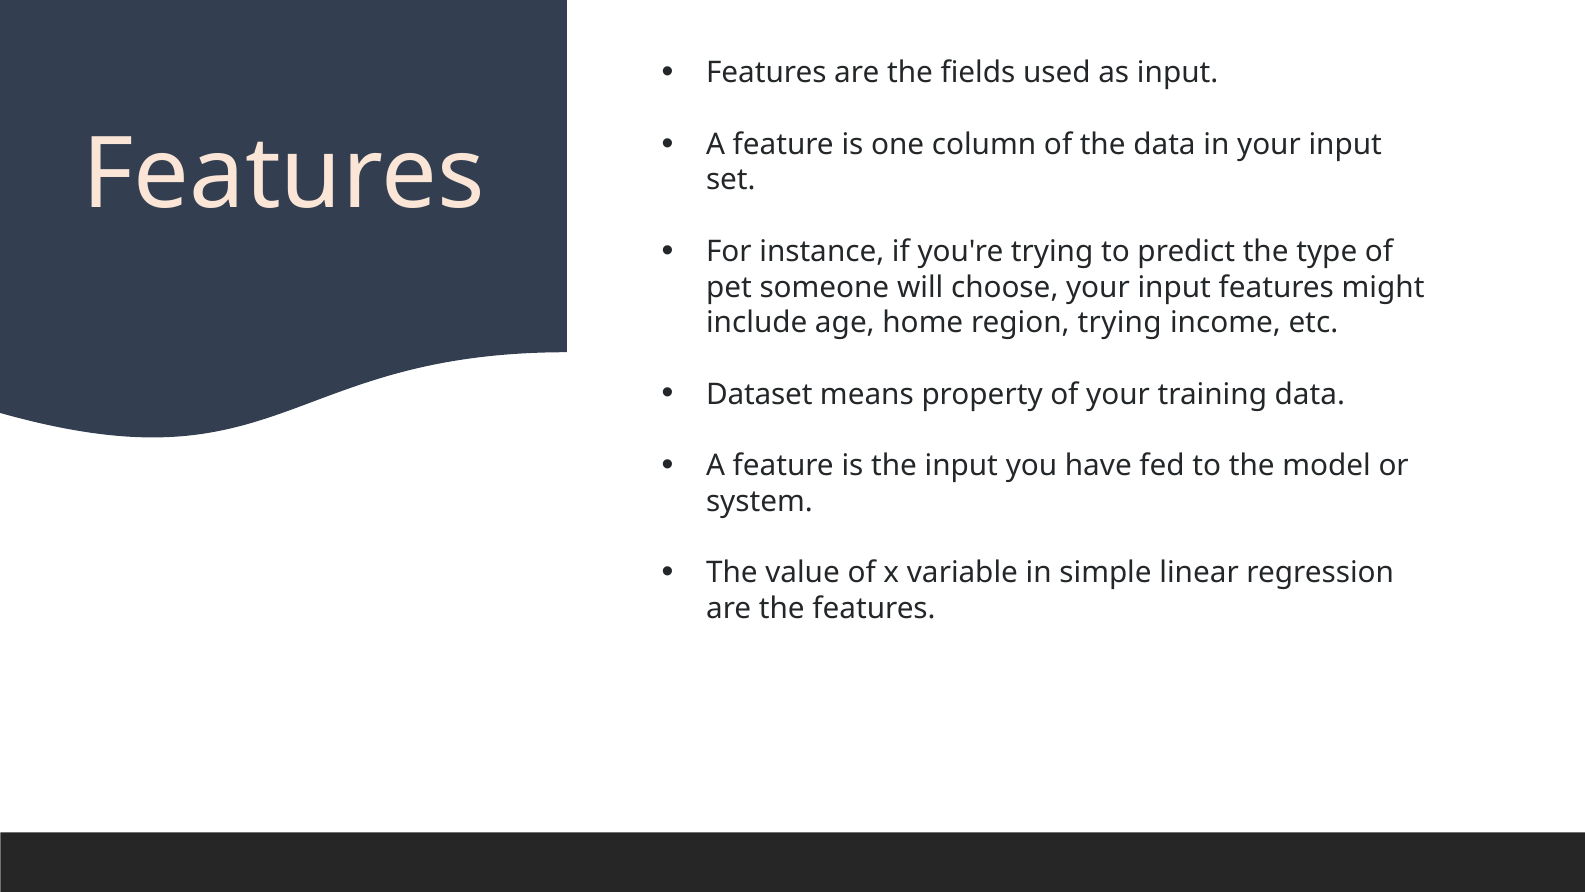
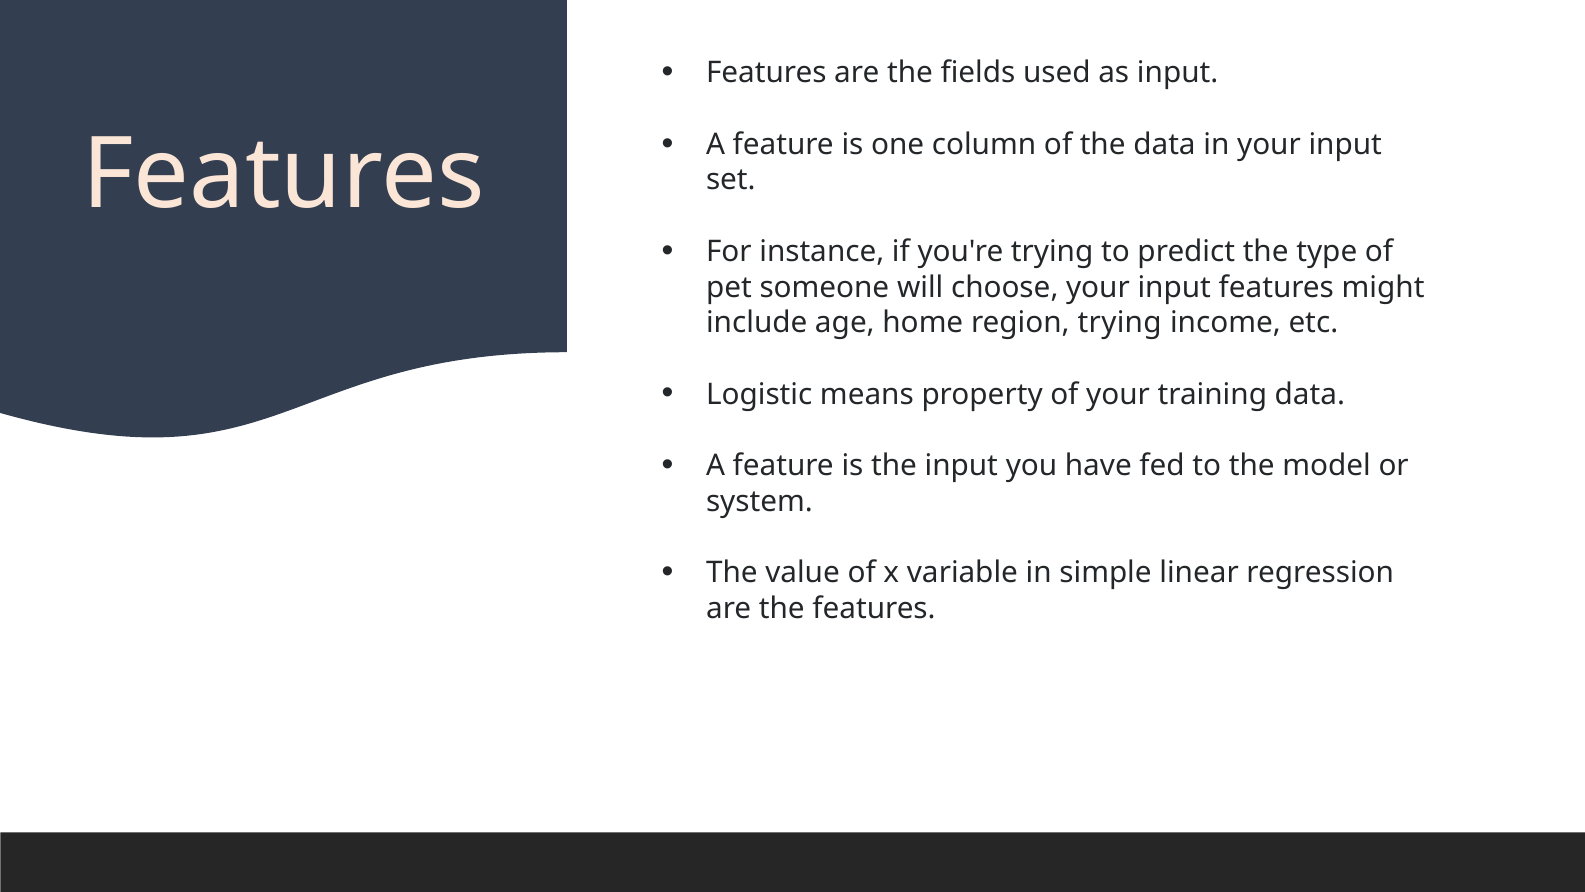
Dataset: Dataset -> Logistic (759, 394)
